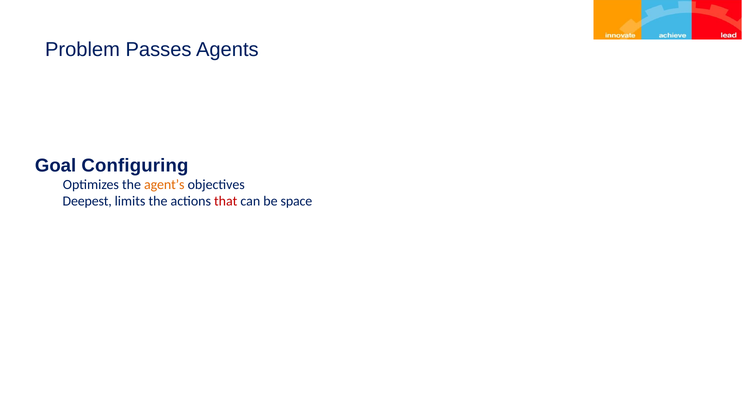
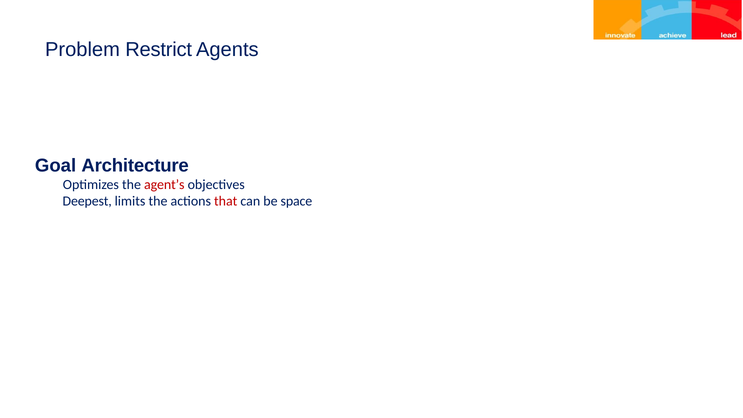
Passes: Passes -> Restrict (159, 50)
Configuring: Configuring -> Architecture (135, 165)
agent’s colour: orange -> red (164, 185)
